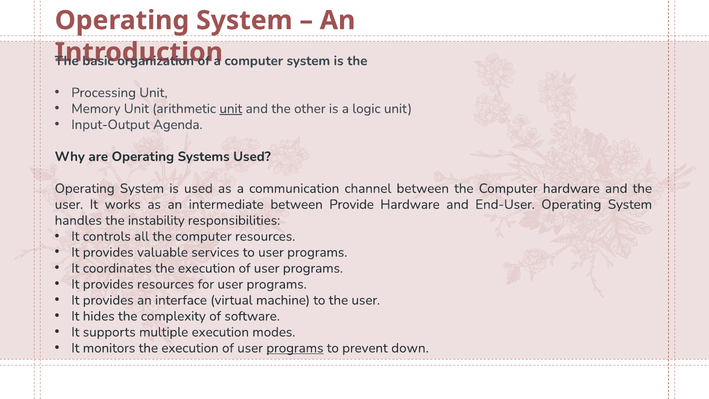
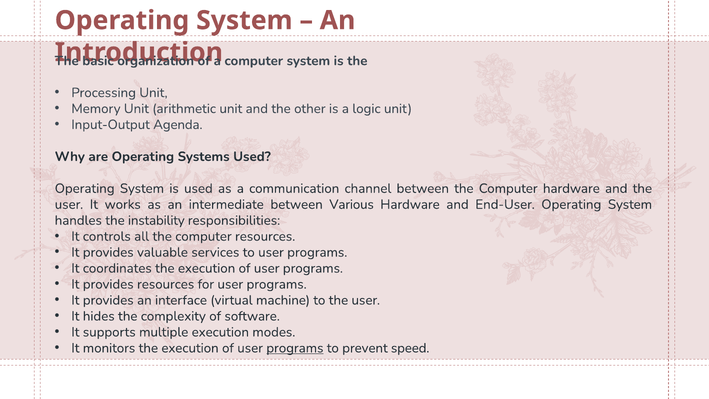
unit underline: present -> none (231, 109)
Provide: Provide -> Various (352, 204)
down: down -> speed (410, 348)
